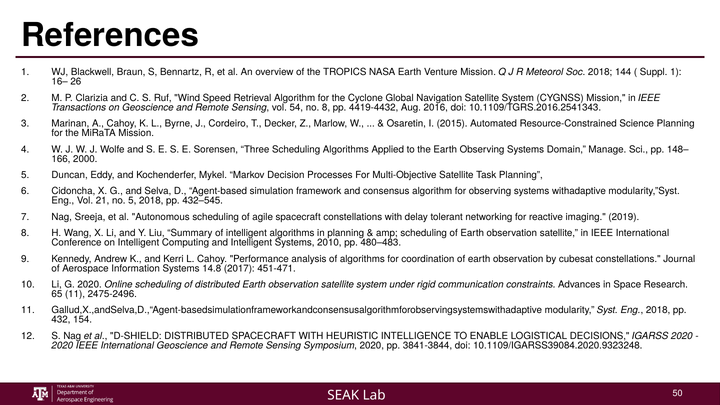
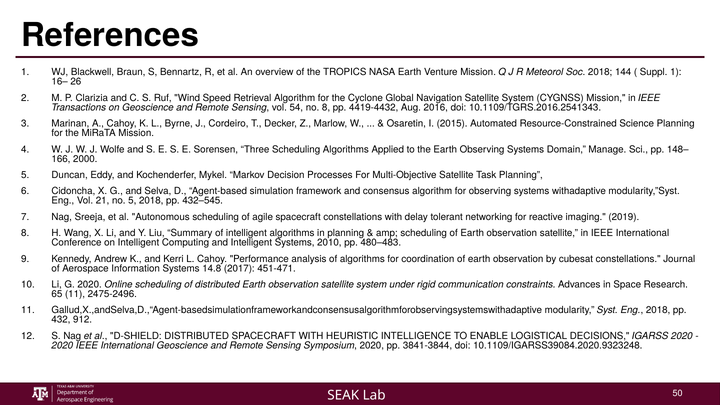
154: 154 -> 912 (83, 320)
